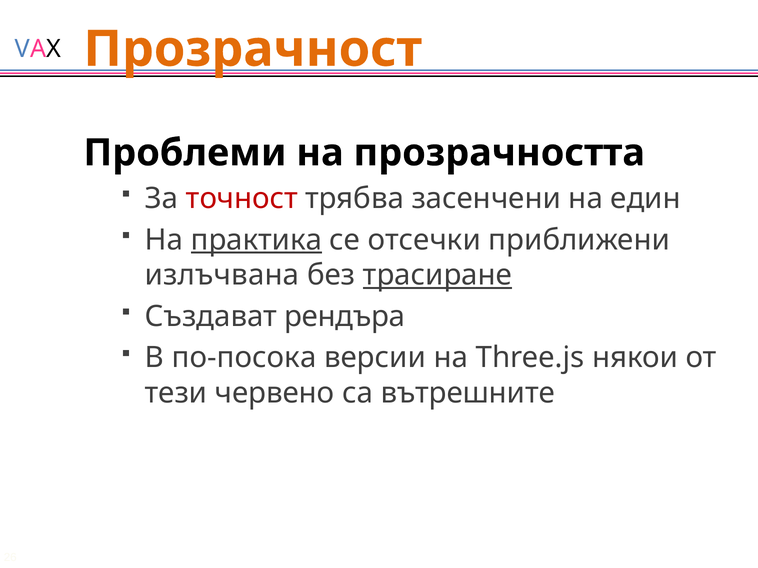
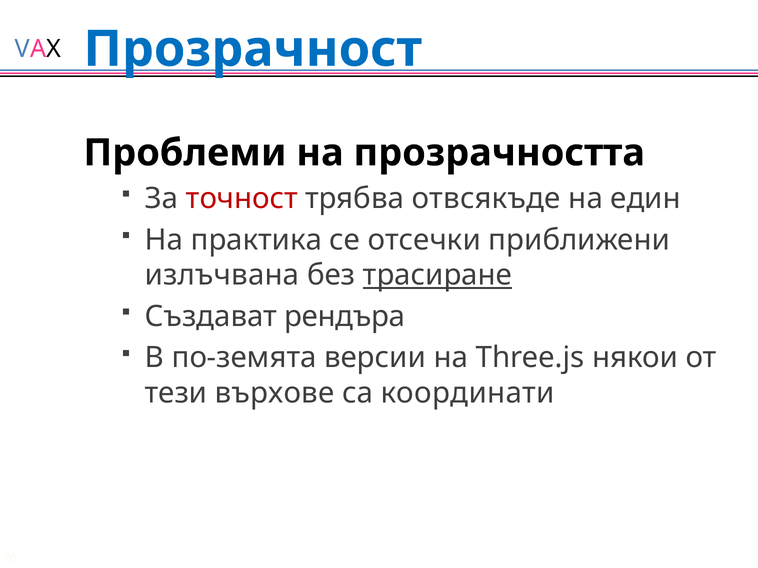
Прозрачност colour: orange -> blue (253, 49)
засенчени: засенчени -> отвсякъде (486, 199)
практика underline: present -> none (256, 240)
по-посока: по-посока -> по-земята (244, 358)
червено: червено -> върхове (275, 393)
вътрешните: вътрешните -> координати (468, 393)
